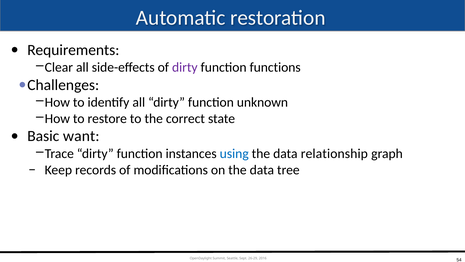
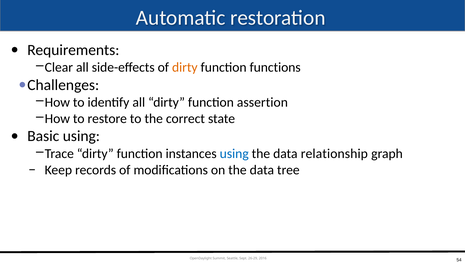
dirty colour: purple -> orange (185, 67)
unknown: unknown -> assertion (262, 102)
Basic want: want -> using (81, 136)
